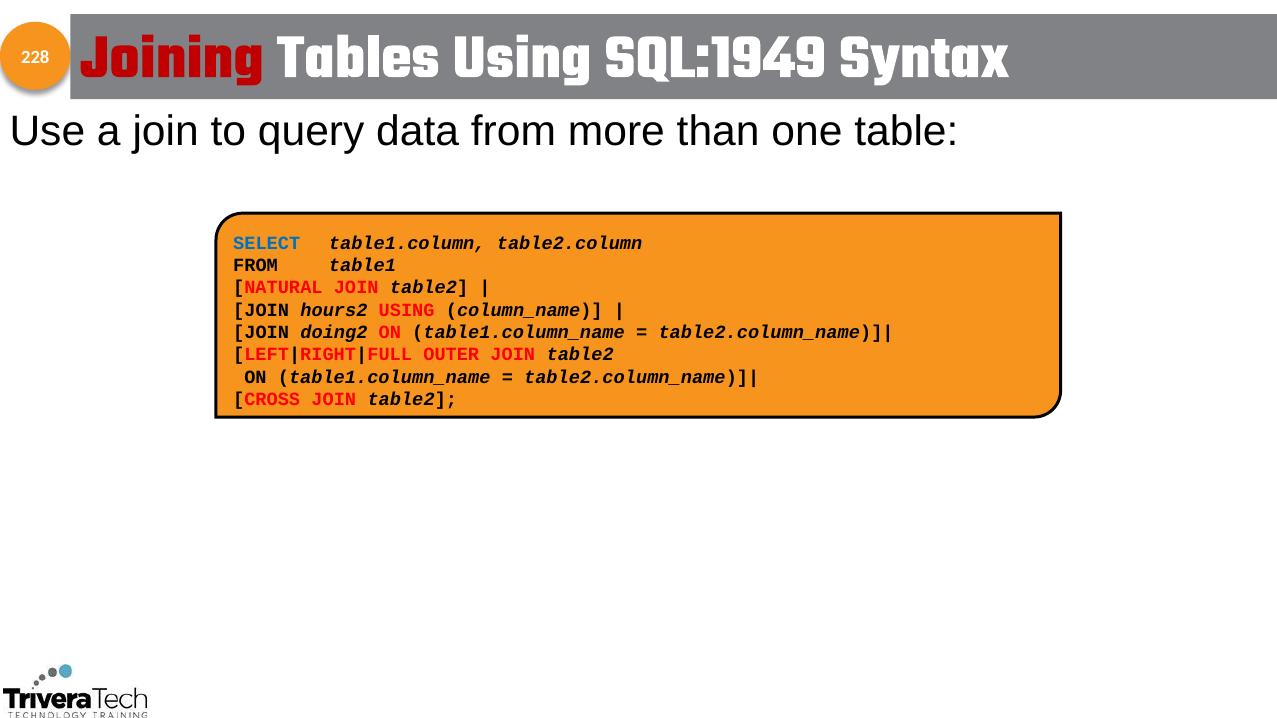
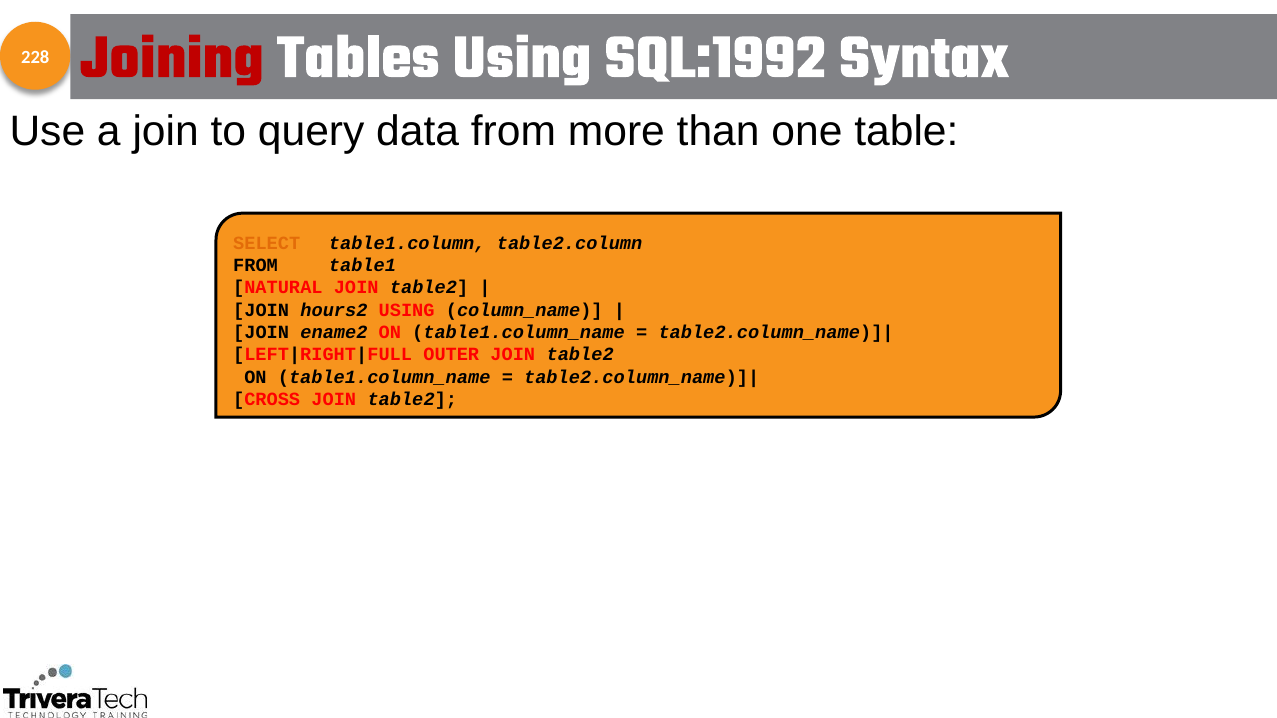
SQL:1949: SQL:1949 -> SQL:1992 (715, 56)
SELECT colour: blue -> orange (267, 243)
doing2: doing2 -> ename2 (334, 332)
